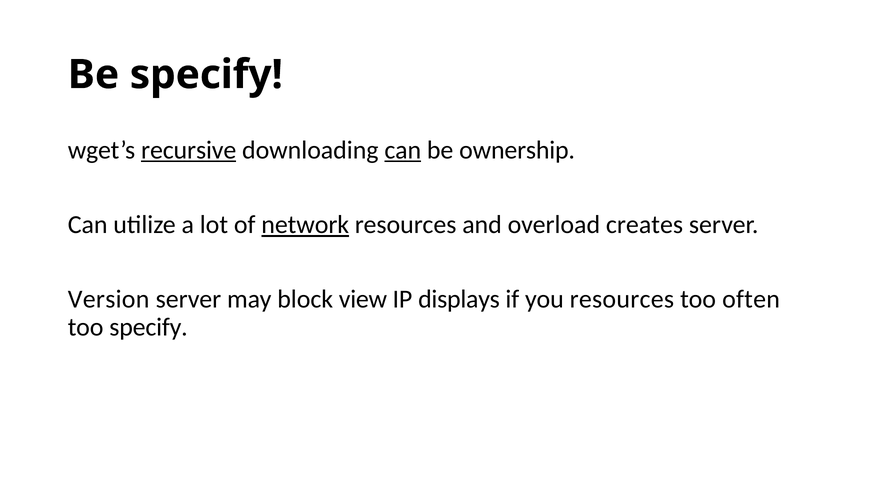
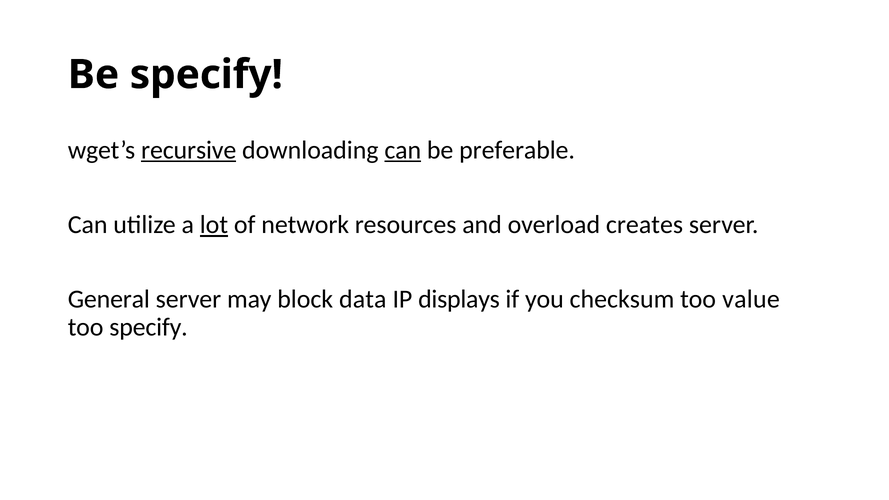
ownership: ownership -> preferable (517, 150)
lot underline: none -> present (214, 225)
network underline: present -> none (305, 225)
Version: Version -> General (109, 299)
view: view -> data (363, 299)
you resources: resources -> checksum (622, 299)
often: often -> value (751, 299)
